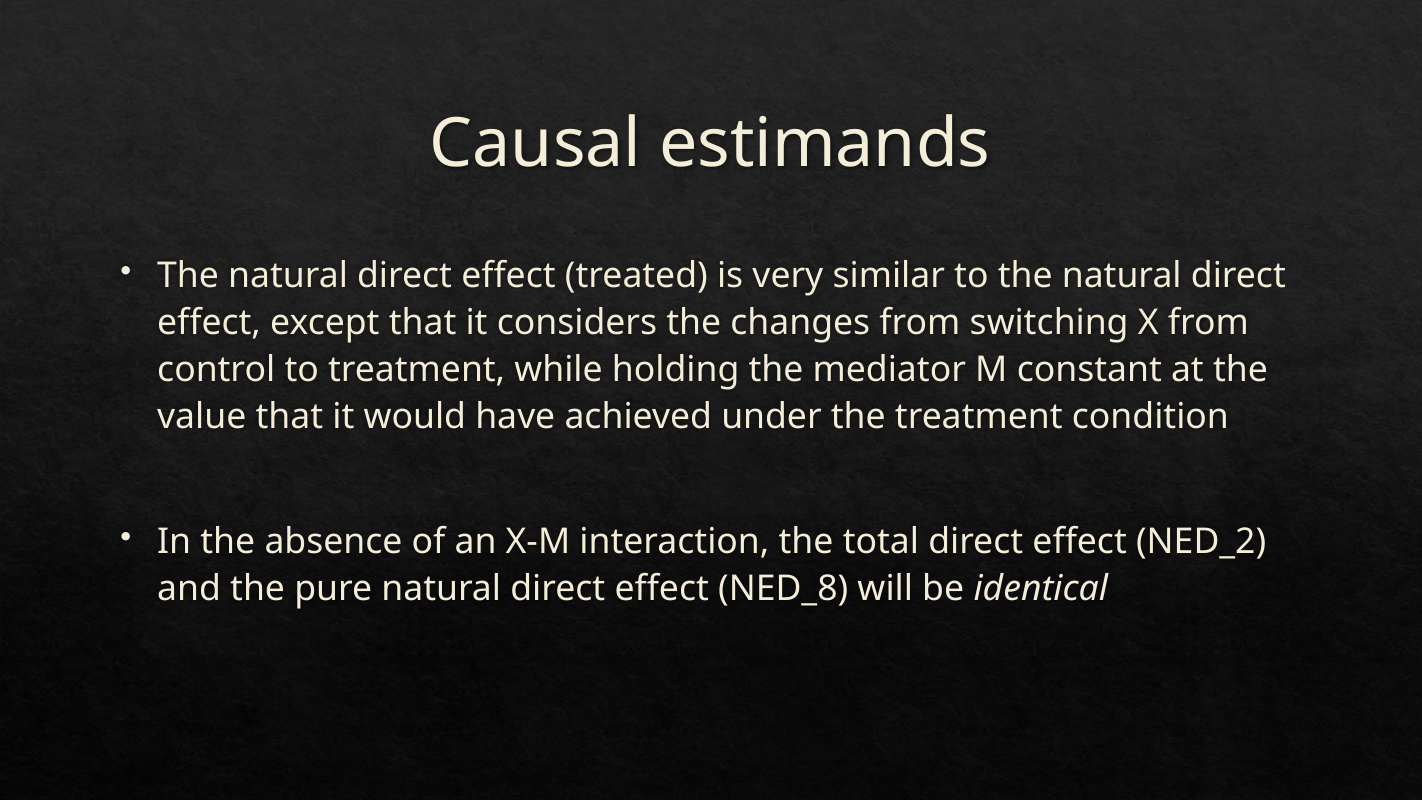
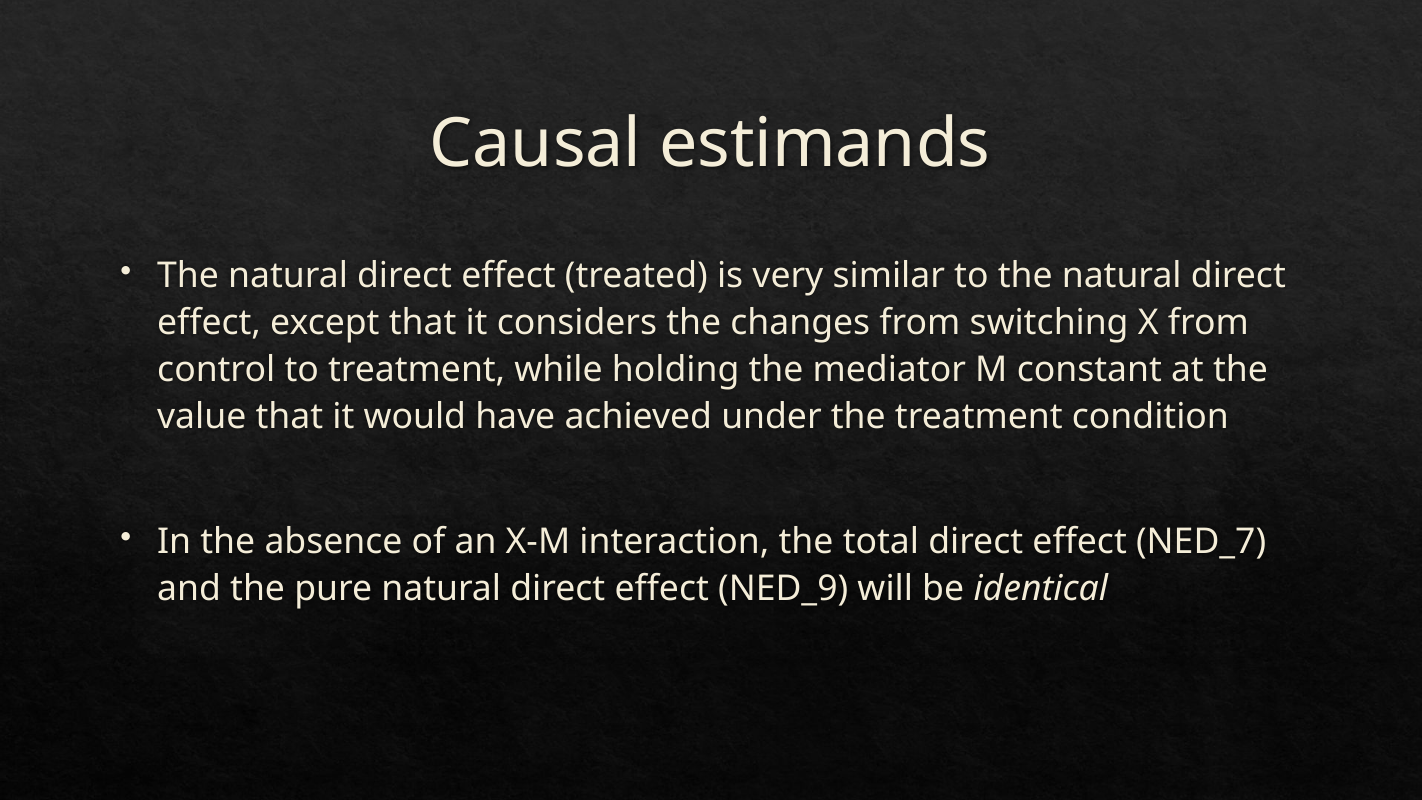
NED_2: NED_2 -> NED_7 (1201, 542)
NED_8: NED_8 -> NED_9 (783, 589)
